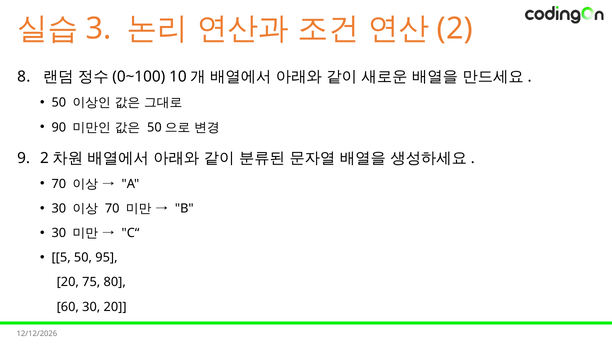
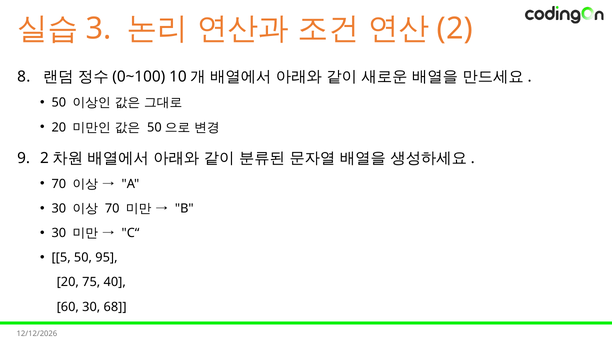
90: 90 -> 20 (59, 127)
80: 80 -> 40 (115, 282)
30 20: 20 -> 68 (115, 307)
